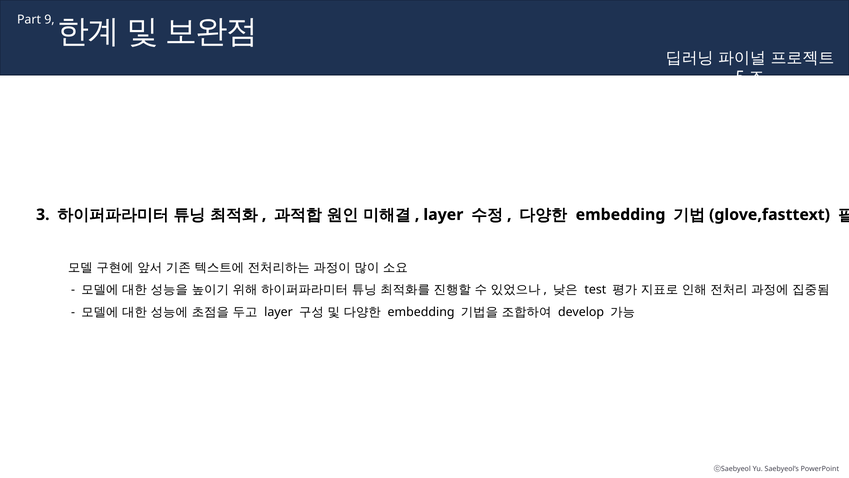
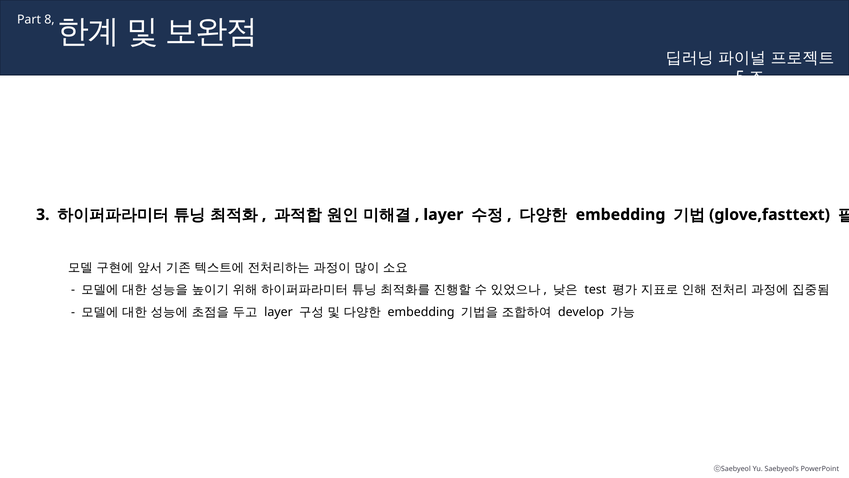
9: 9 -> 8 (49, 20)
